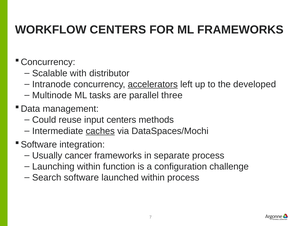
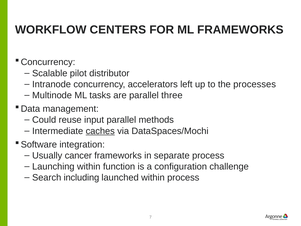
with: with -> pilot (78, 73)
accelerators underline: present -> none (153, 84)
developed: developed -> processes (255, 84)
input centers: centers -> parallel (121, 120)
software: software -> including (81, 177)
